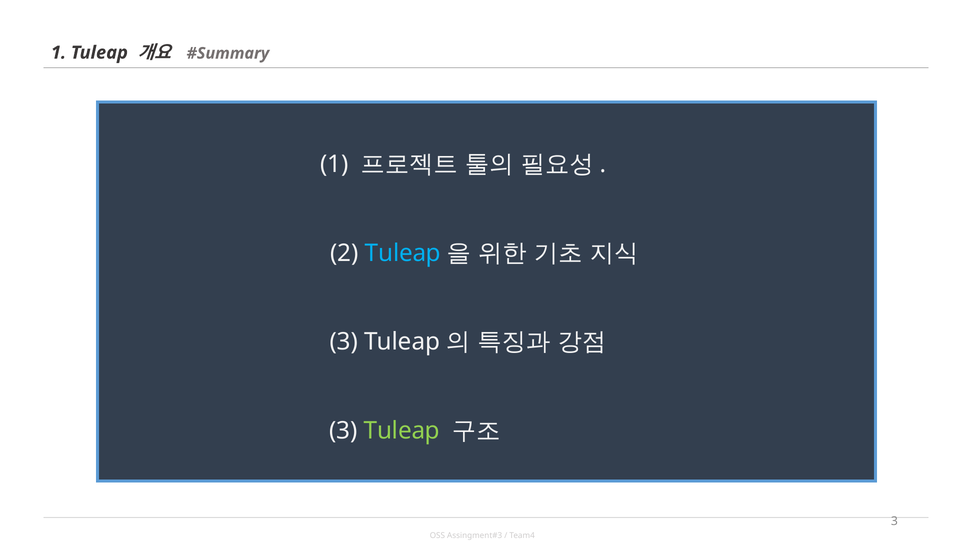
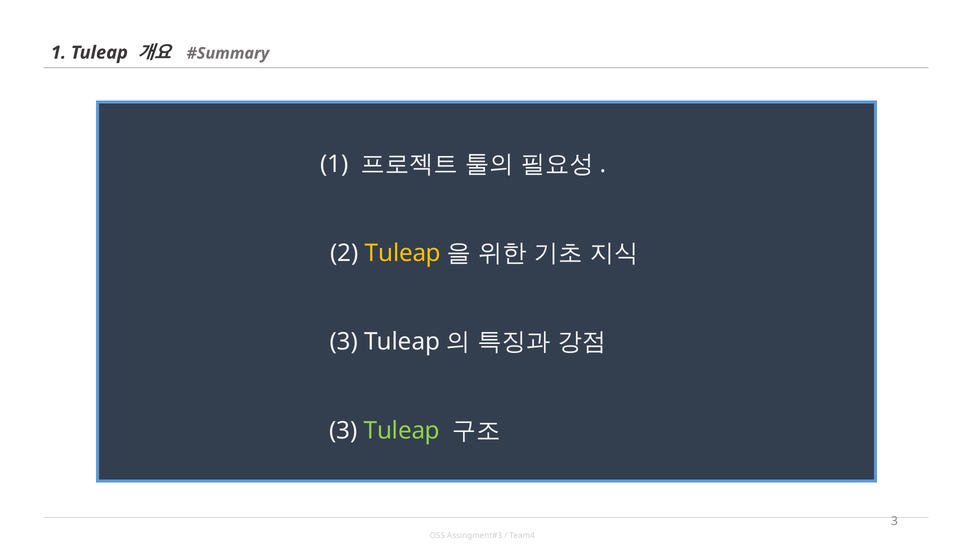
Tuleap colour: light blue -> yellow (403, 253)
